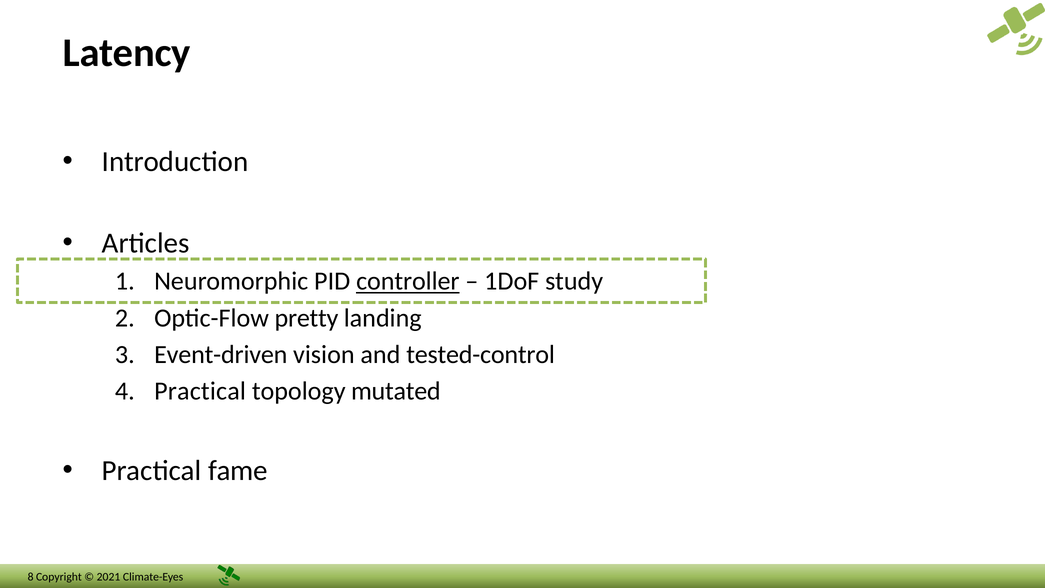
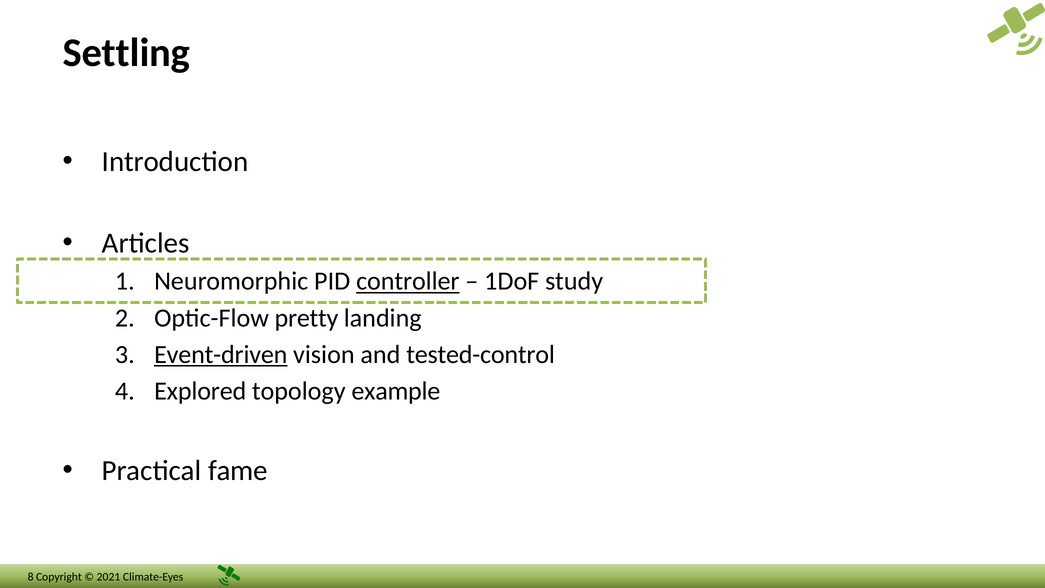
Latency: Latency -> Settling (126, 53)
Event-driven underline: none -> present (221, 354)
Practical: Practical -> Explored (200, 391)
mutated: mutated -> example (396, 391)
